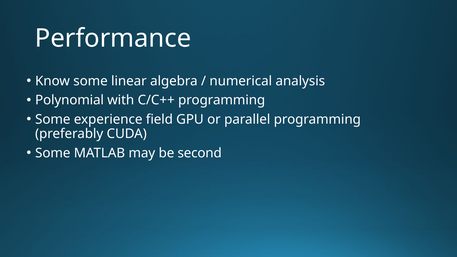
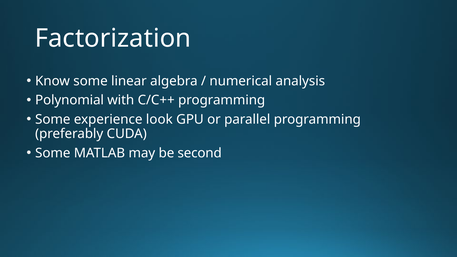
Performance: Performance -> Factorization (113, 38)
field: field -> look (159, 119)
